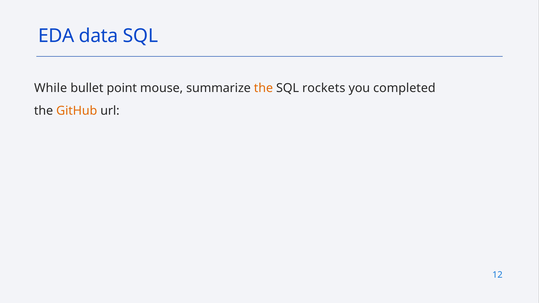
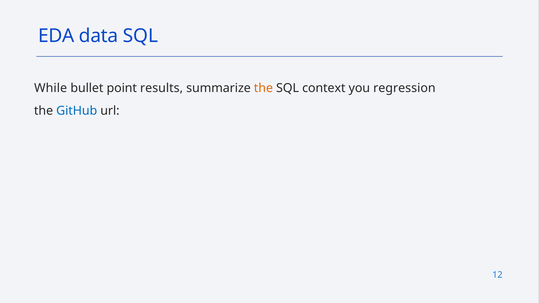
mouse: mouse -> results (162, 88)
rockets: rockets -> context (324, 88)
completed: completed -> regression (404, 88)
GitHub colour: orange -> blue (77, 111)
